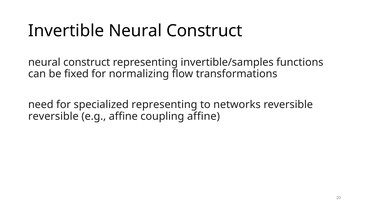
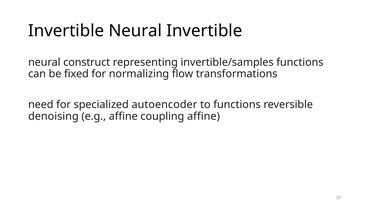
Invertible Neural Construct: Construct -> Invertible (204, 31)
specialized representing: representing -> autoencoder (164, 105)
to networks: networks -> functions (237, 105)
reversible: reversible -> denoising (53, 117)
